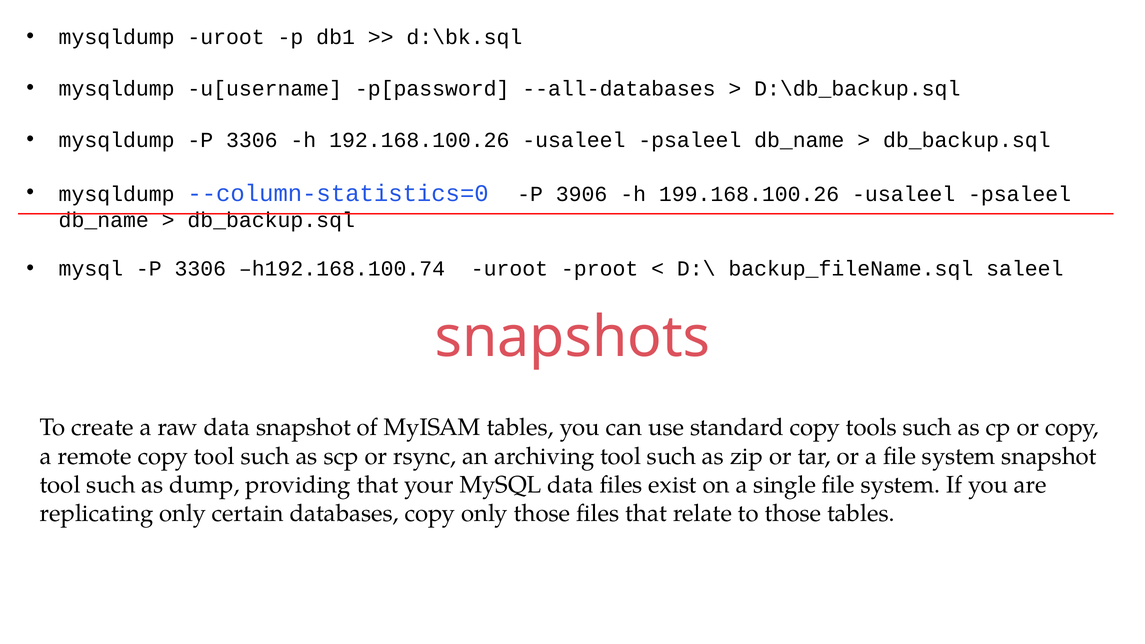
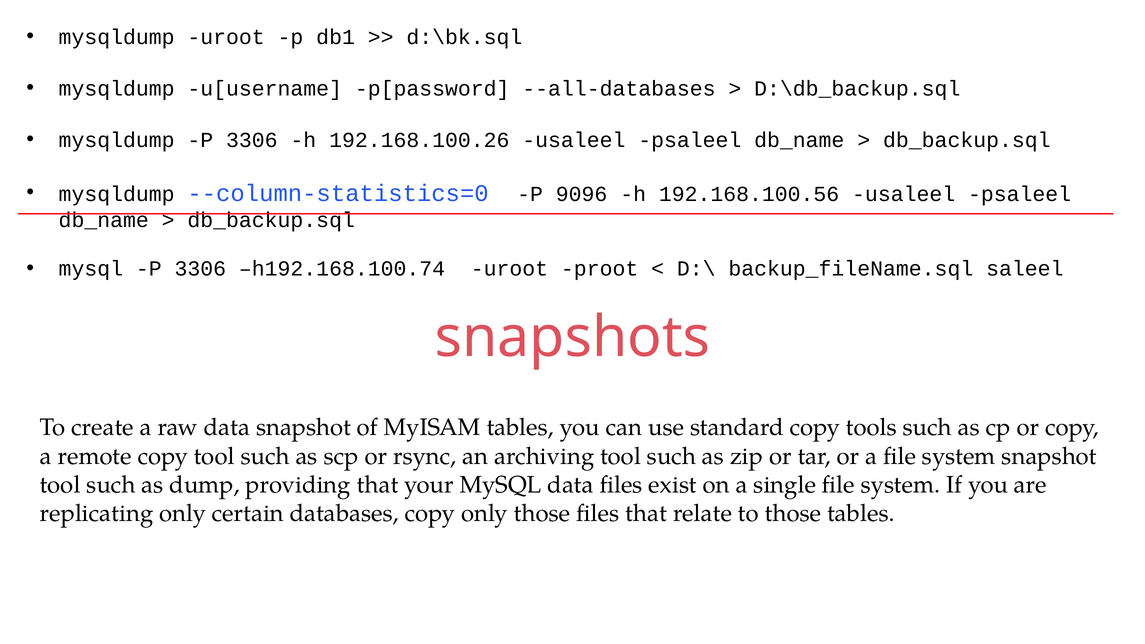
3906: 3906 -> 9096 (582, 194)
199.168.100.26: 199.168.100.26 -> 192.168.100.56 (749, 194)
